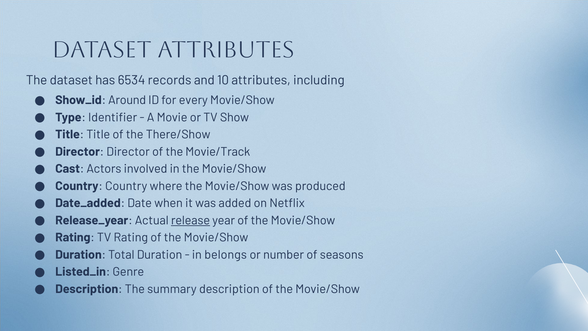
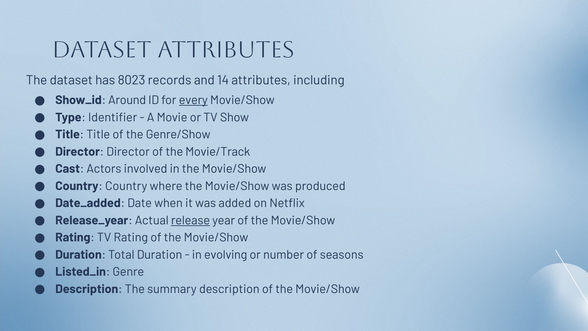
6534: 6534 -> 8023 (132, 80)
10: 10 -> 14 (223, 80)
every underline: none -> present (193, 100)
There/Show: There/Show -> Genre/Show (178, 134)
belongs: belongs -> evolving (226, 254)
